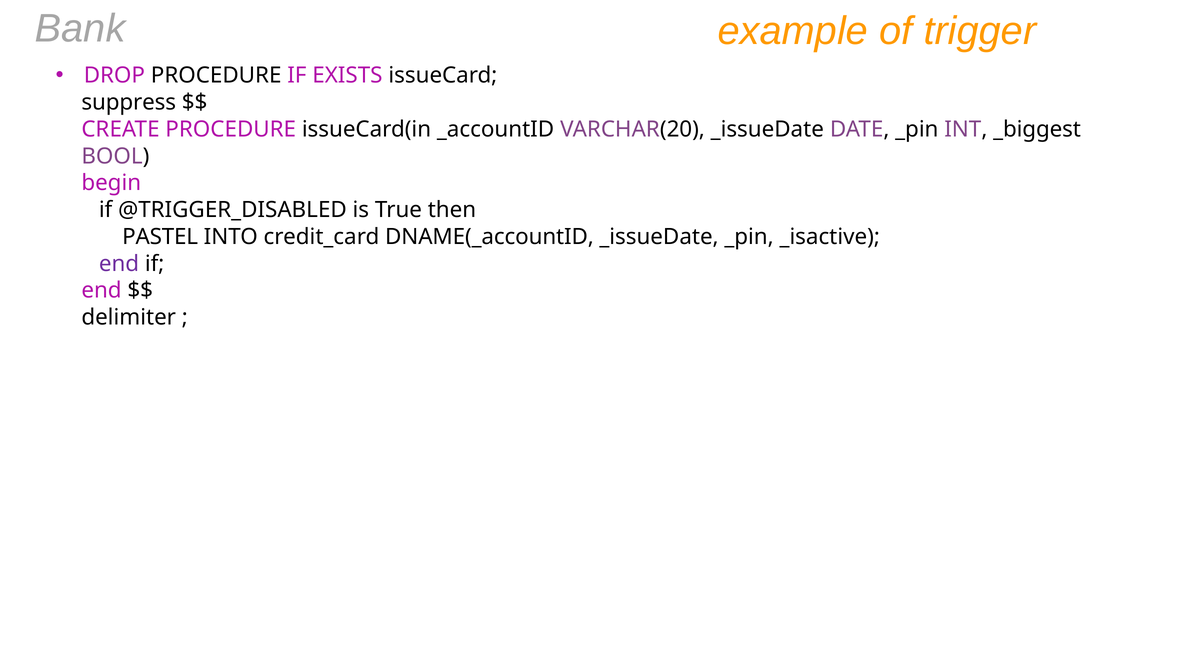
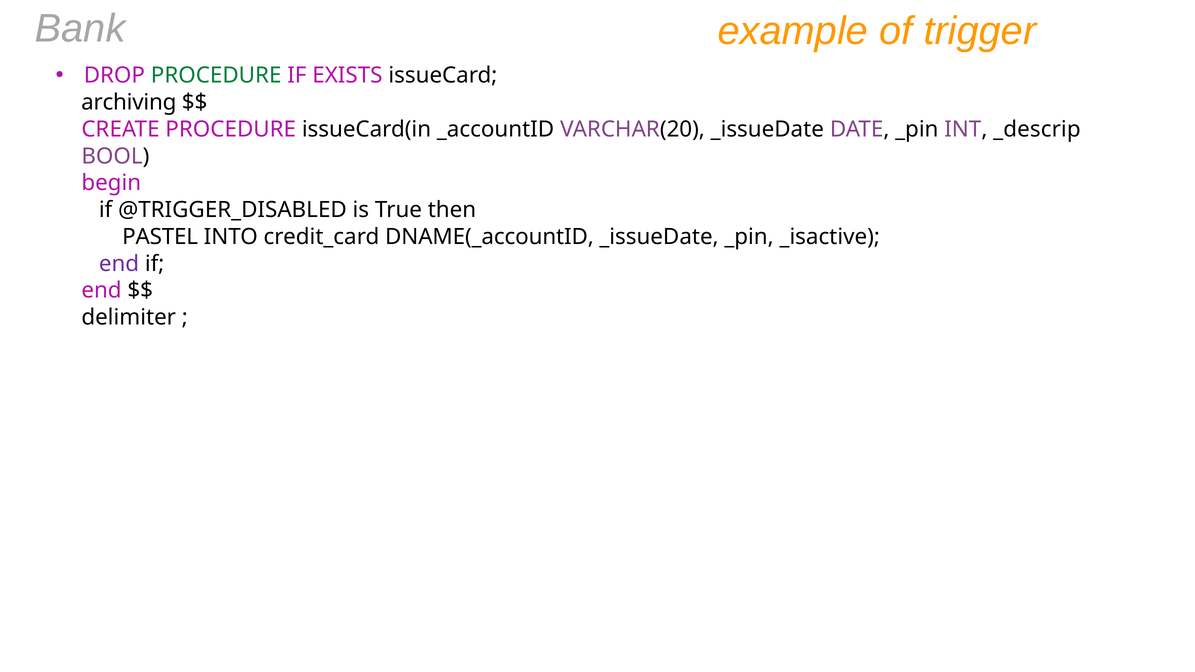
PROCEDURE colour: black -> green (216, 75)
suppress: suppress -> archiving (129, 102)
_biggest: _biggest -> _descrip (1037, 129)
